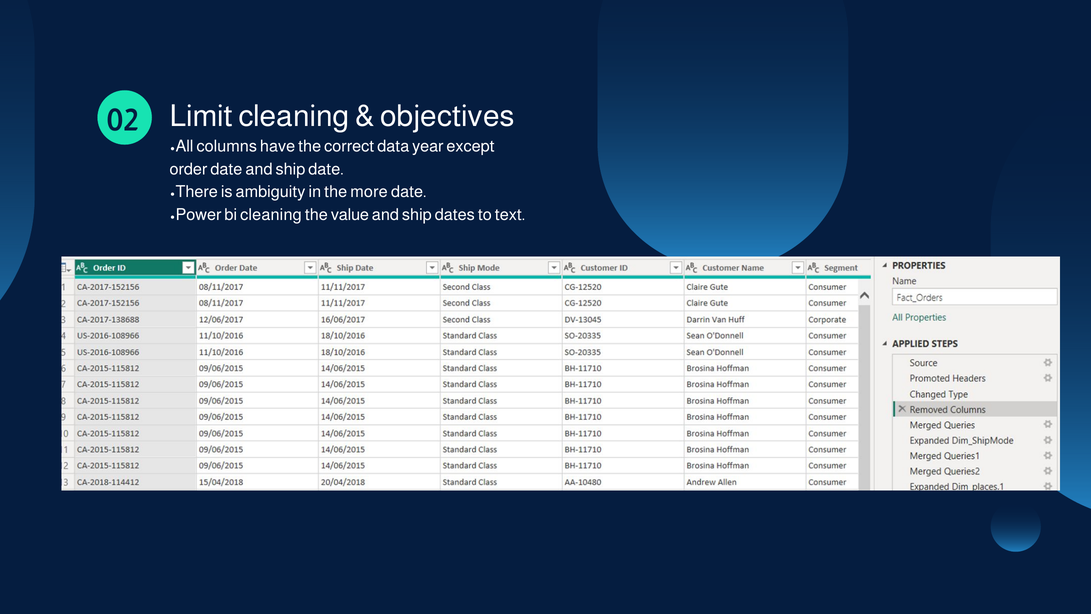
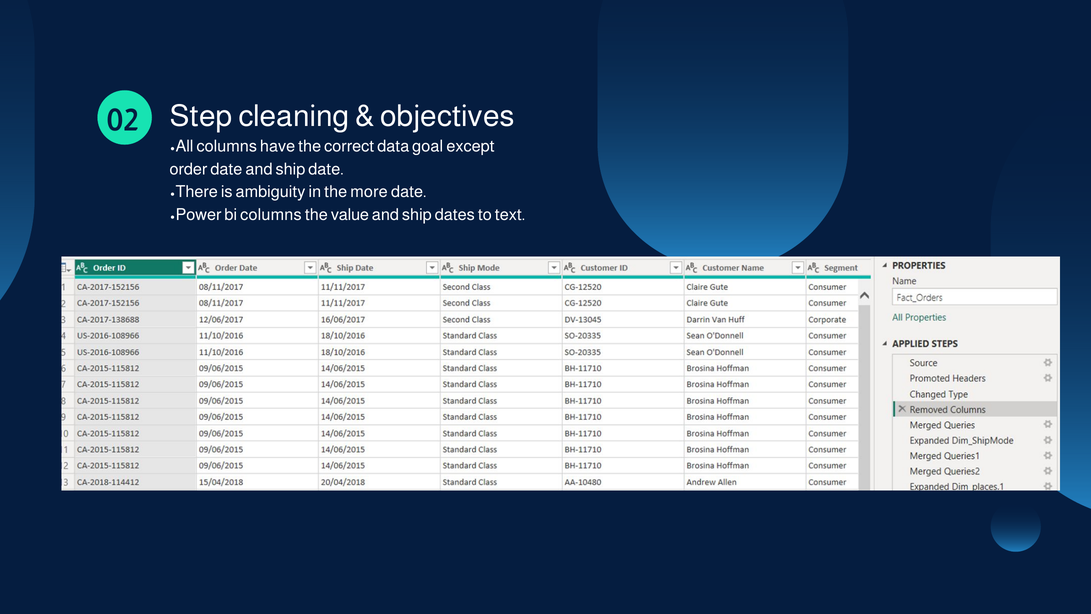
Limit: Limit -> Step (201, 116)
year: year -> goal (428, 146)
bi cleaning: cleaning -> columns (271, 215)
